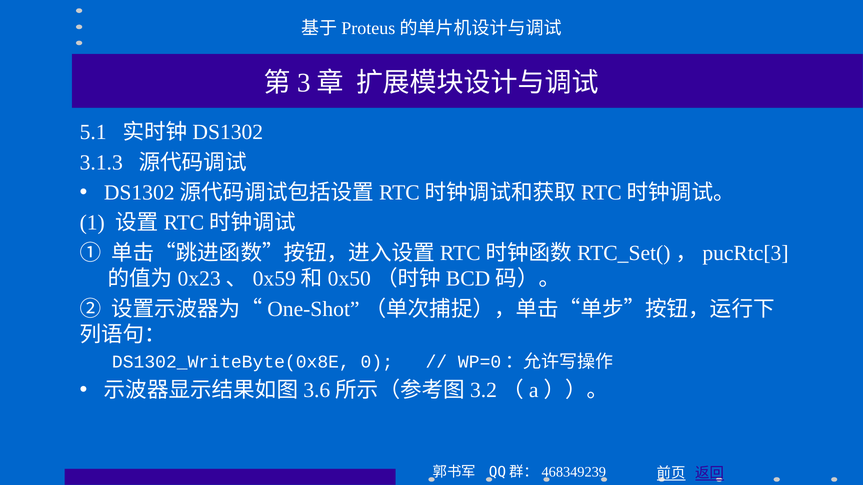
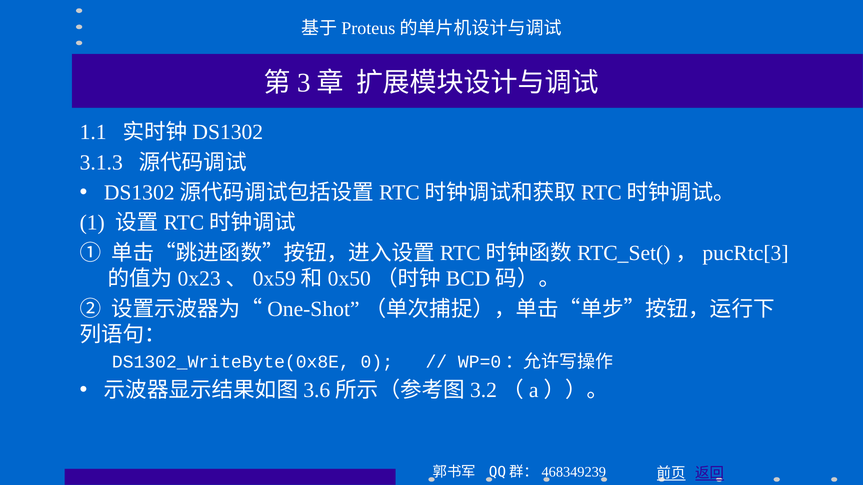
5.1: 5.1 -> 1.1 (93, 132)
